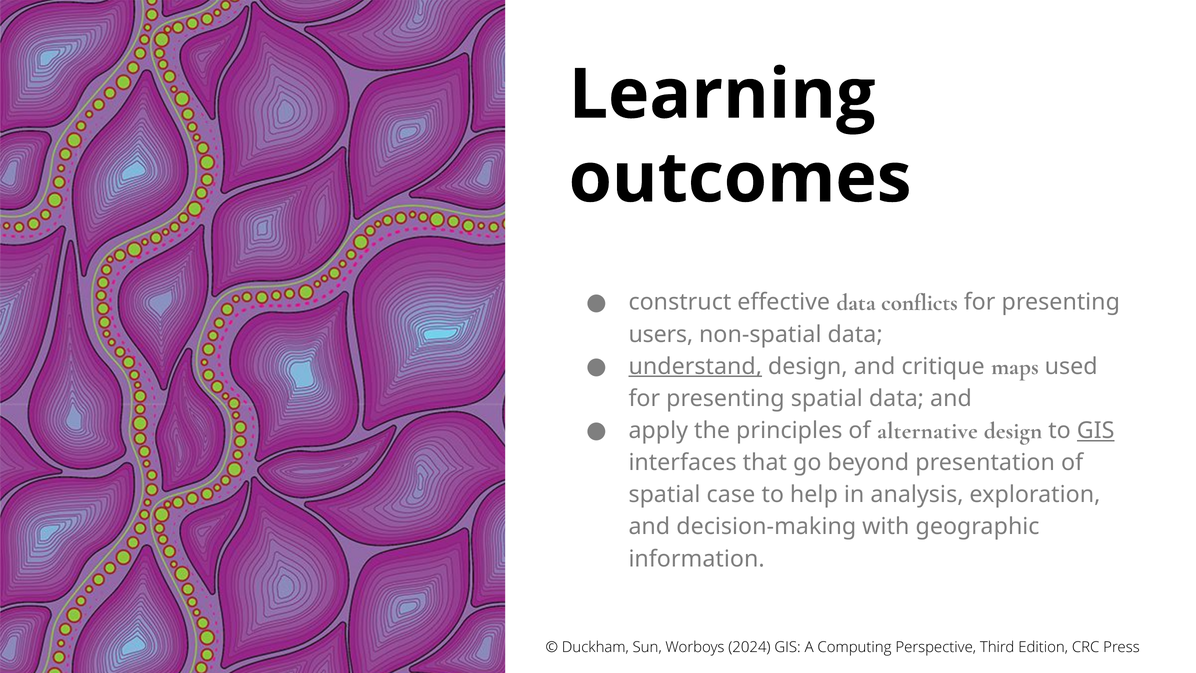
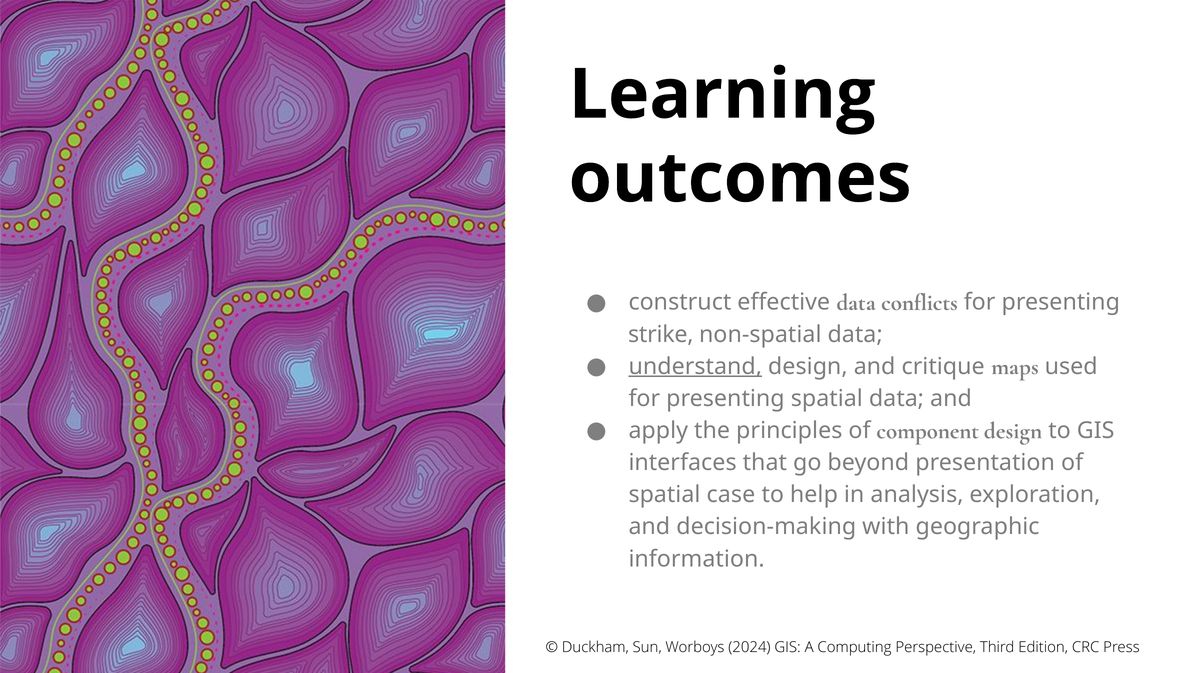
users: users -> strike (661, 334)
alternative: alternative -> component (928, 430)
GIS underline: present -> none (1096, 430)
